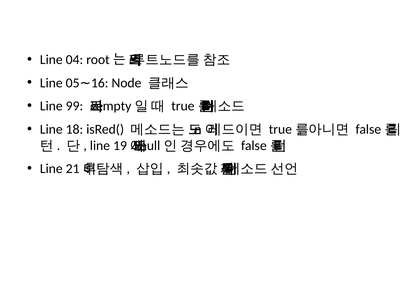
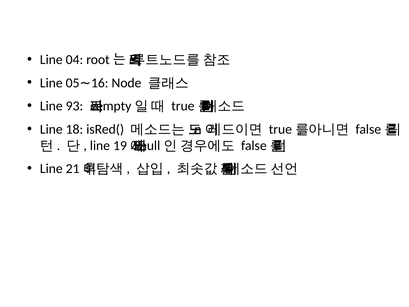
99: 99 -> 93 (74, 106)
